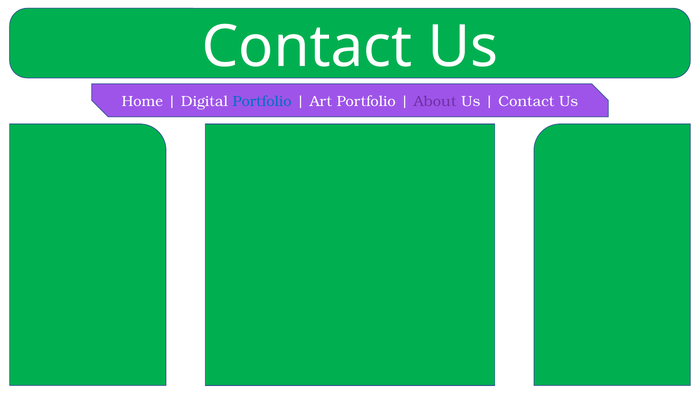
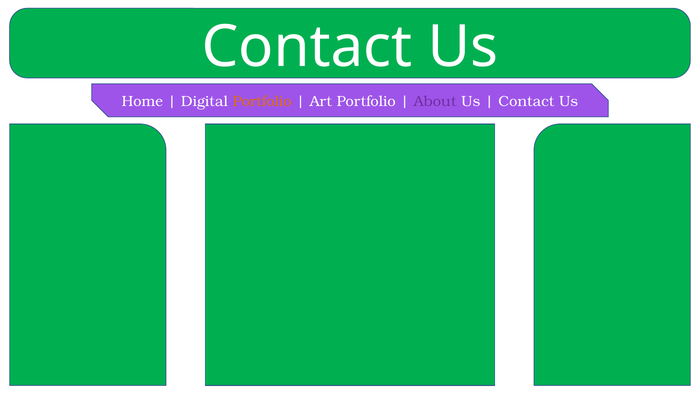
Portfolio colour: blue -> orange (262, 101)
